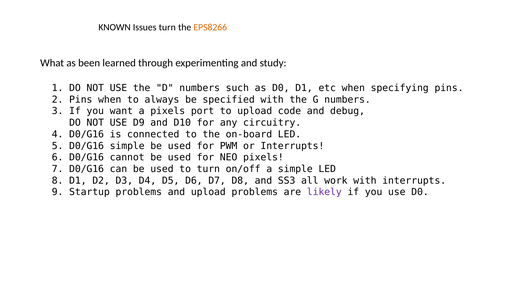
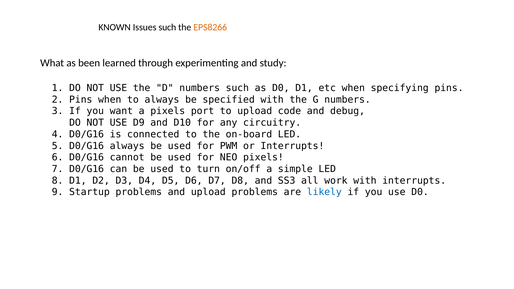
Issues turn: turn -> such (167, 27)
D0/G16 simple: simple -> always (127, 146)
likely colour: purple -> blue (324, 192)
